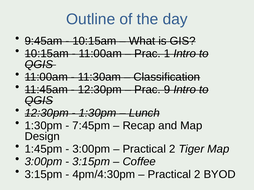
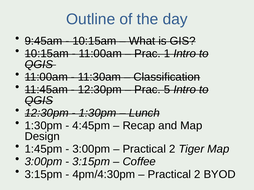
9: 9 -> 5 (167, 90)
7:45pm: 7:45pm -> 4:45pm (91, 126)
